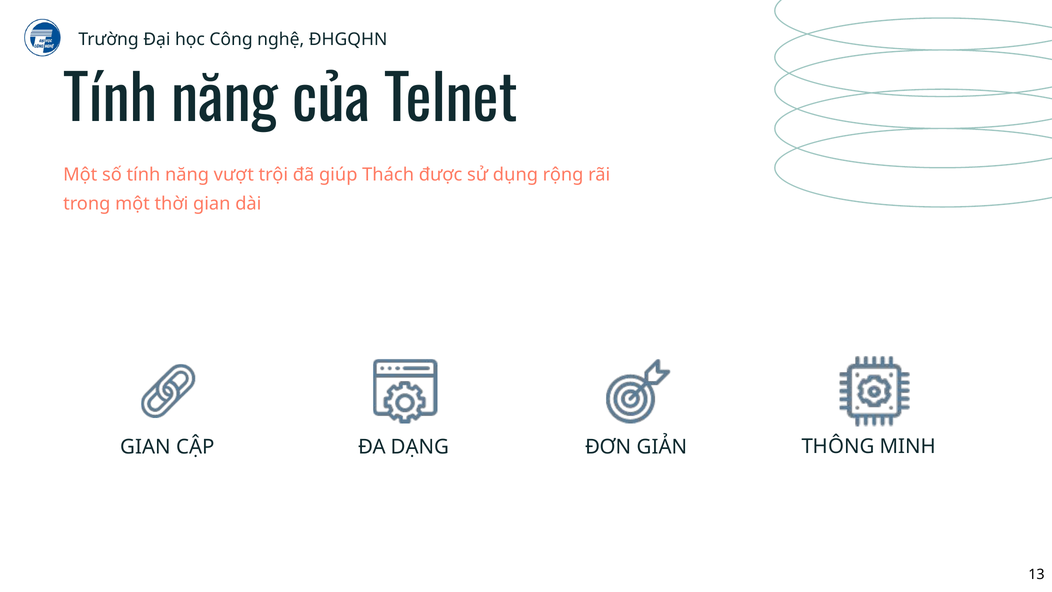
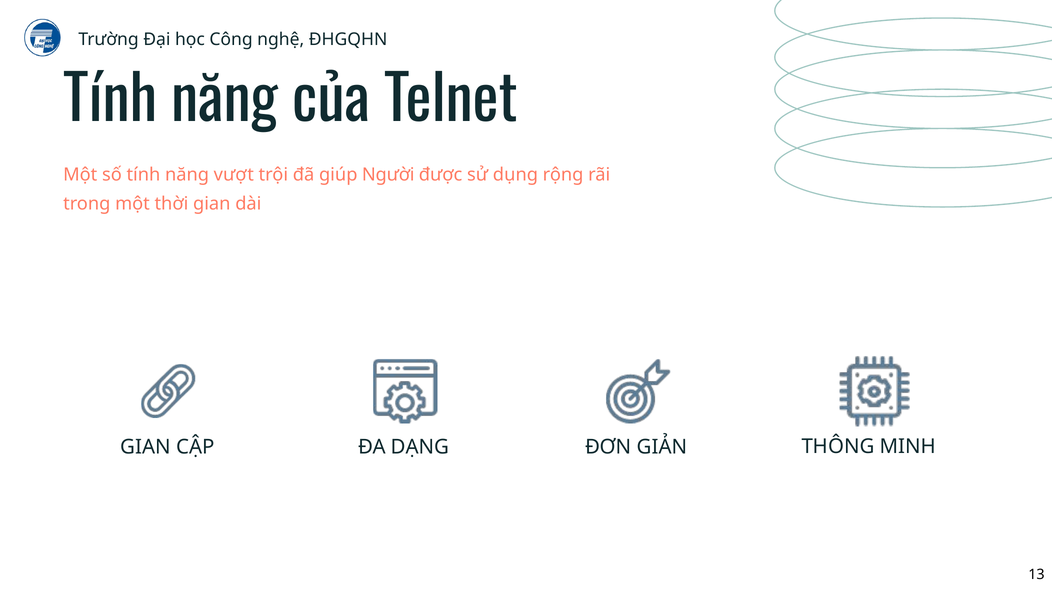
Thách: Thách -> Người (388, 174)
